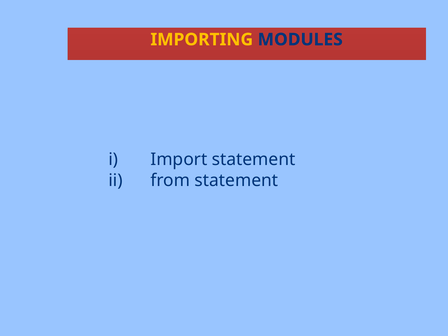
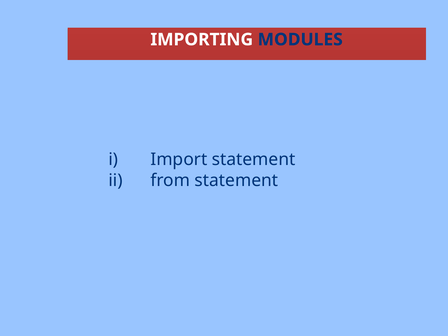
IMPORTING colour: yellow -> white (202, 40)
